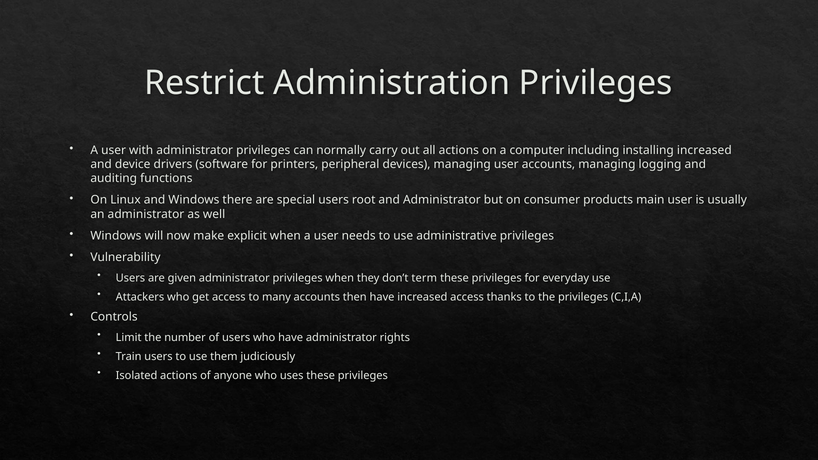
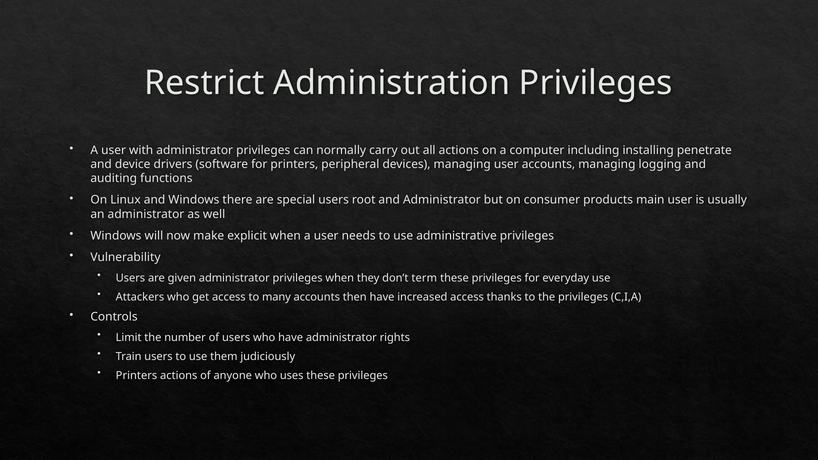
installing increased: increased -> penetrate (704, 150)
Isolated: Isolated -> Printers (137, 376)
